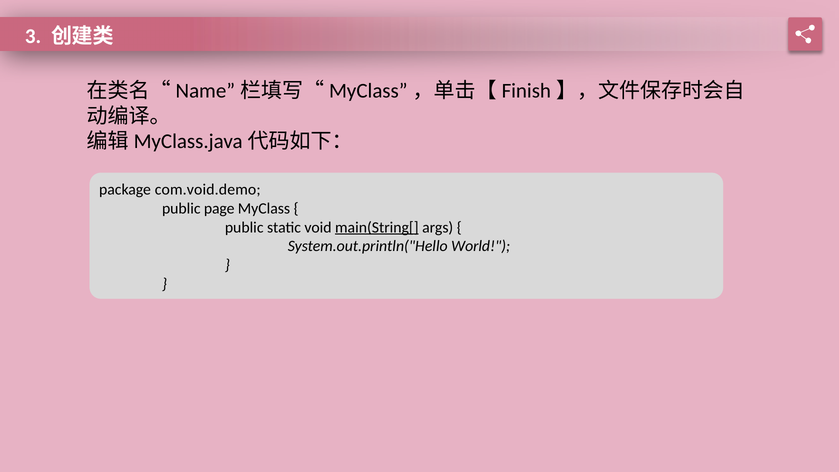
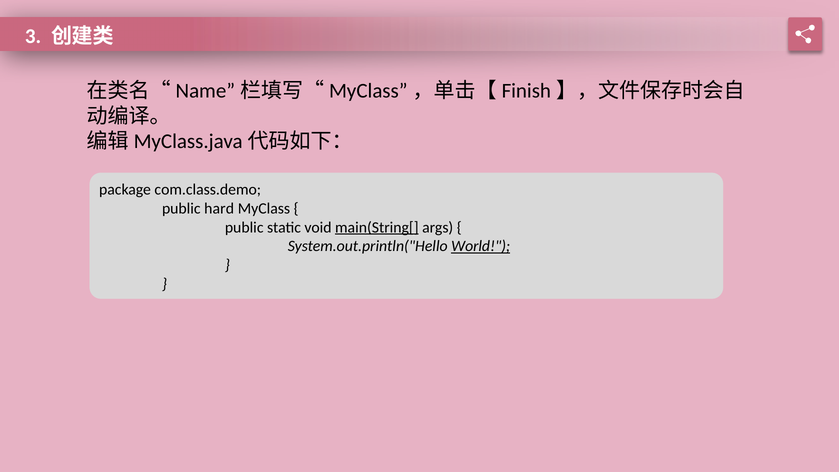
com.void.demo: com.void.demo -> com.class.demo (208, 190)
page: page -> hard (219, 209)
World underline: none -> present (481, 246)
